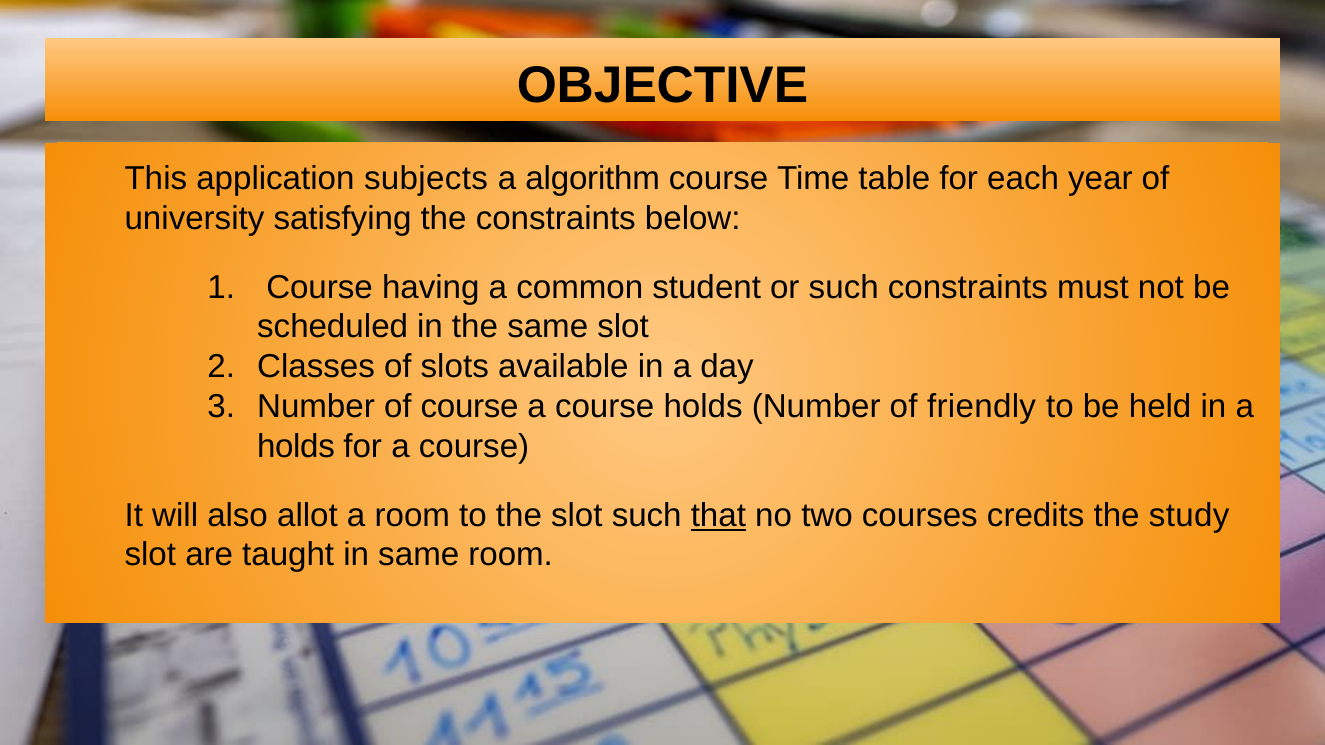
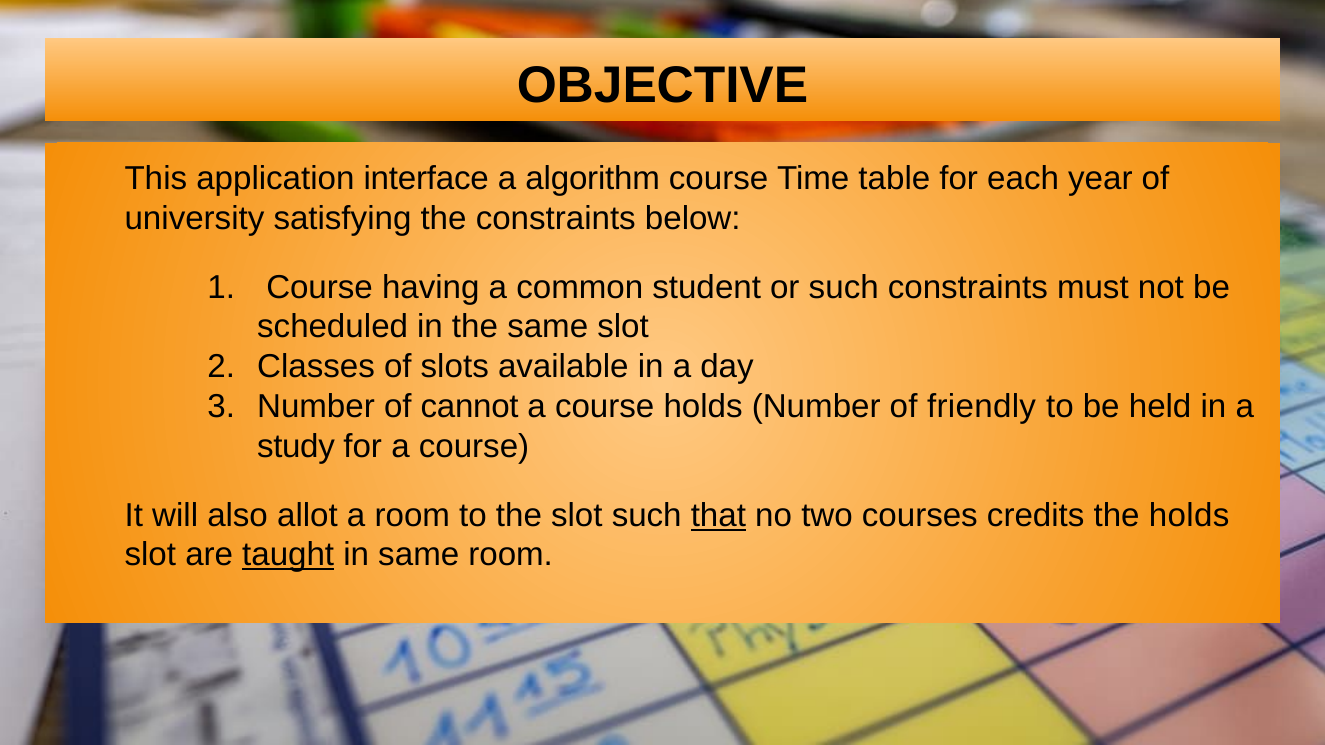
subjects: subjects -> interface (426, 178)
of course: course -> cannot (470, 407)
holds: holds -> study (296, 446)
the study: study -> holds (1189, 516)
taught underline: none -> present (288, 555)
